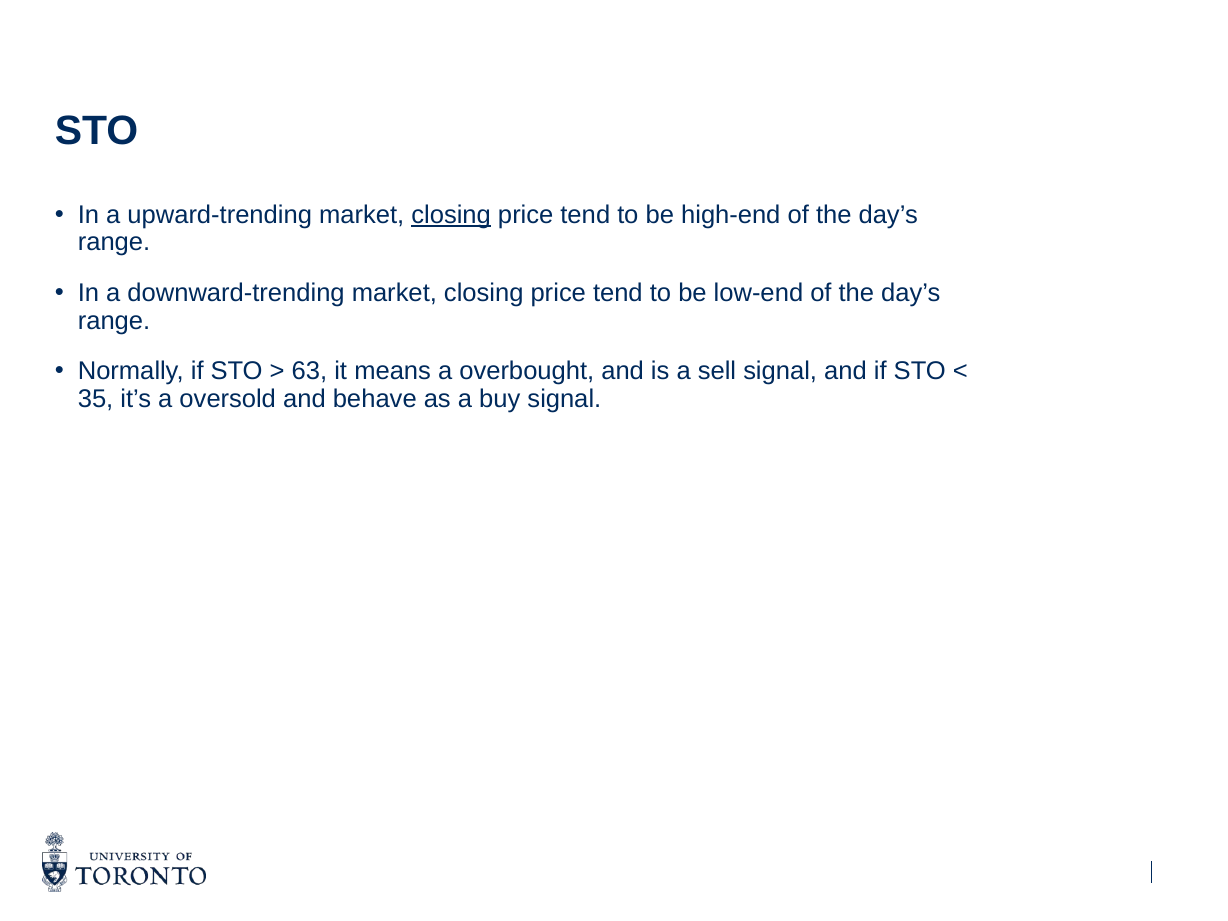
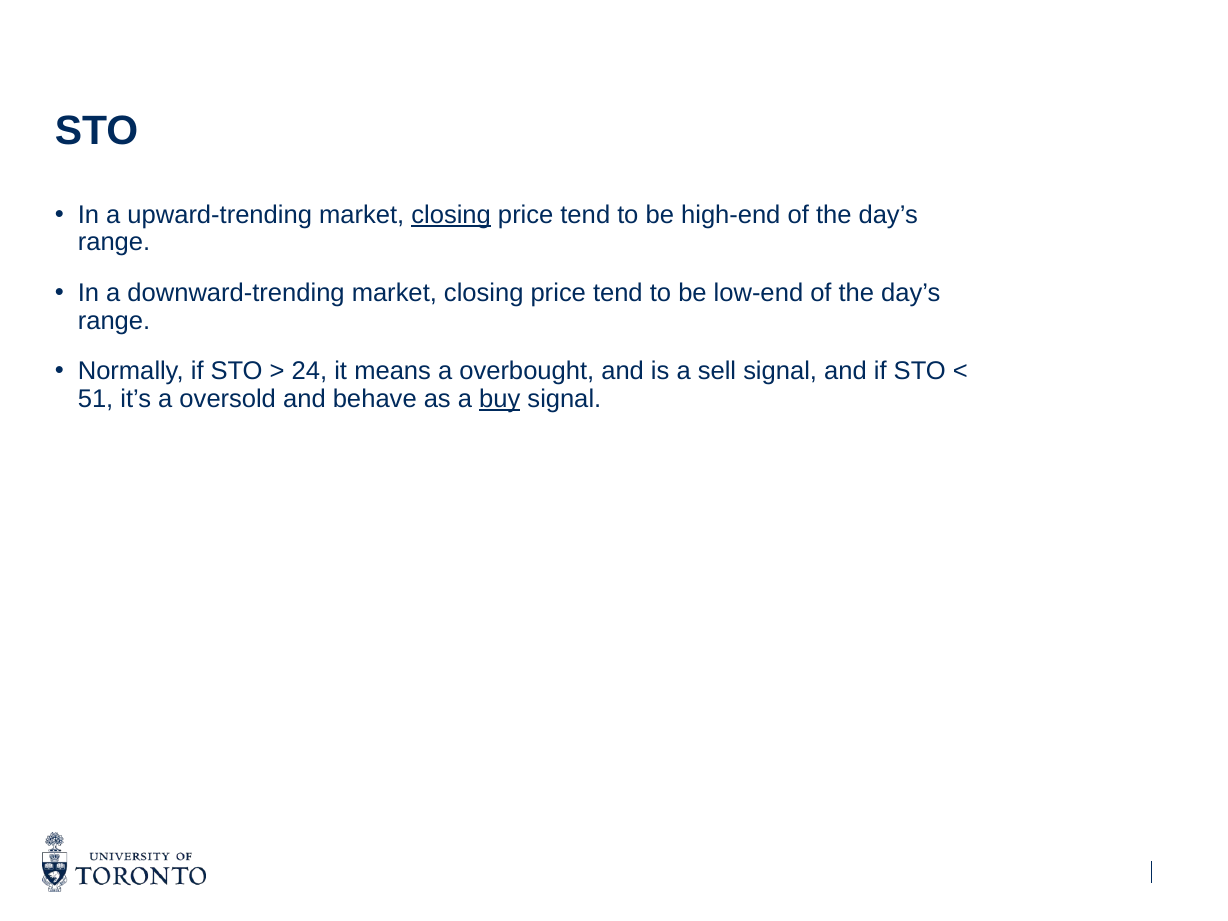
63: 63 -> 24 (310, 371)
35: 35 -> 51 (96, 399)
buy underline: none -> present (500, 399)
